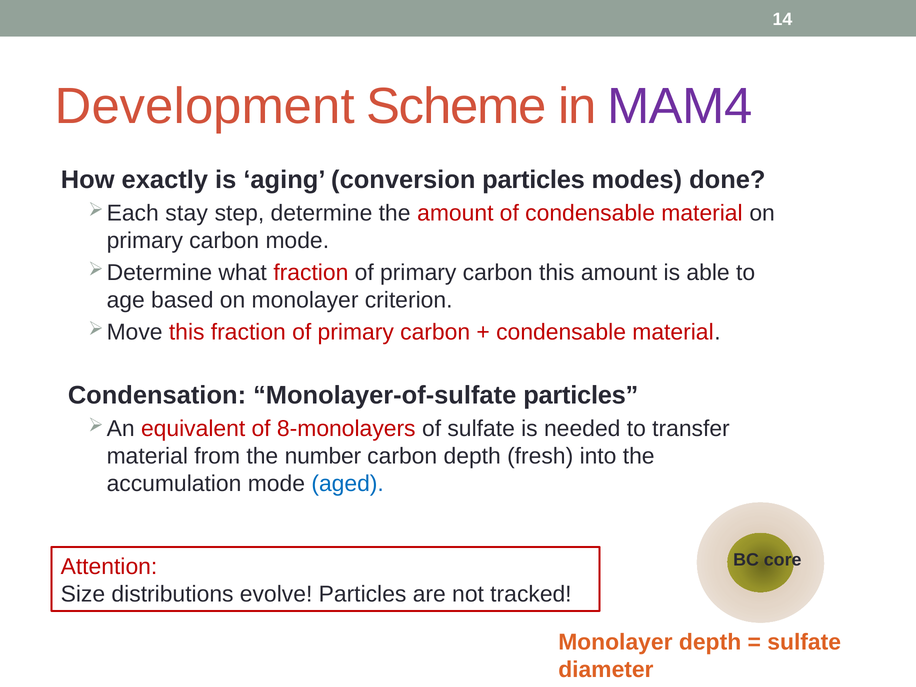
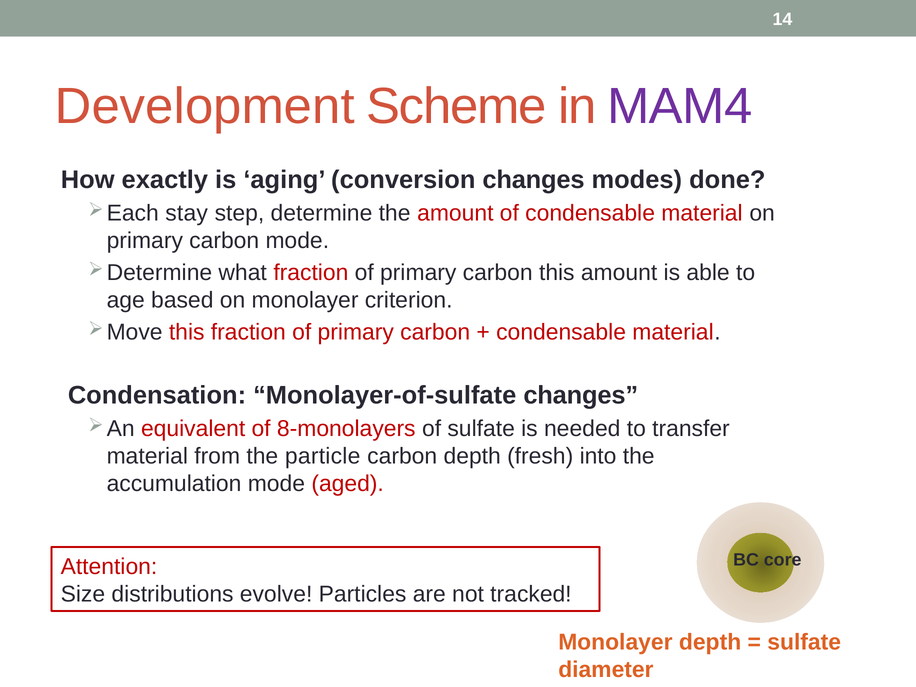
conversion particles: particles -> changes (534, 180)
Monolayer-of-sulfate particles: particles -> changes (581, 395)
number: number -> particle (323, 456)
aged colour: blue -> red (348, 484)
